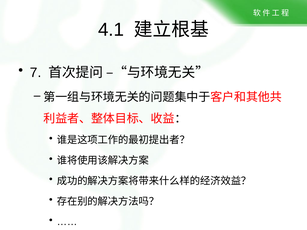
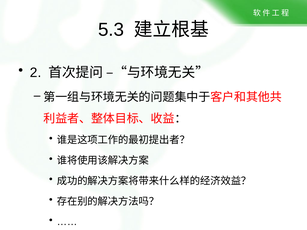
4.1: 4.1 -> 5.3 (111, 30)
7: 7 -> 2 (36, 73)
